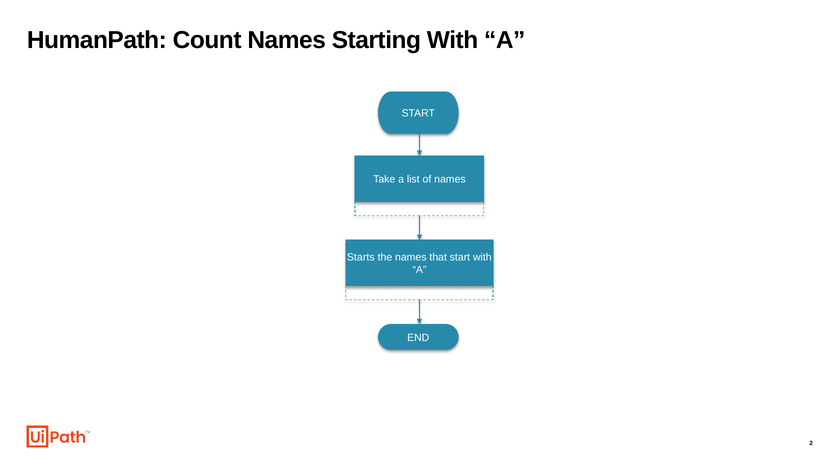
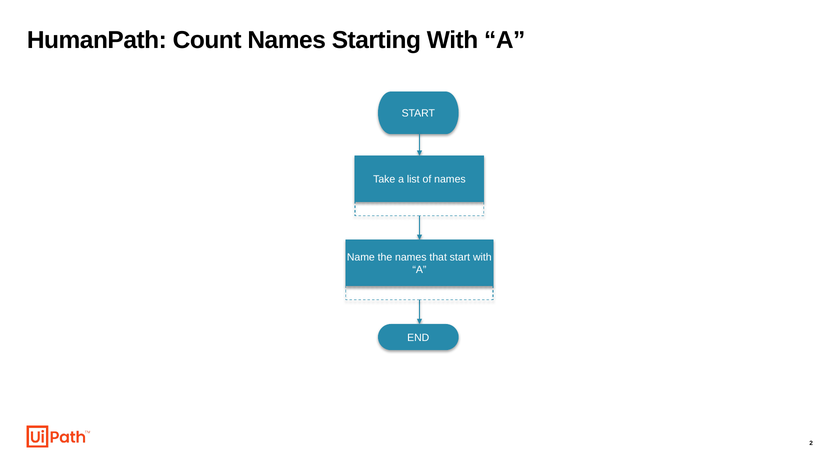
Starts: Starts -> Name (361, 257)
